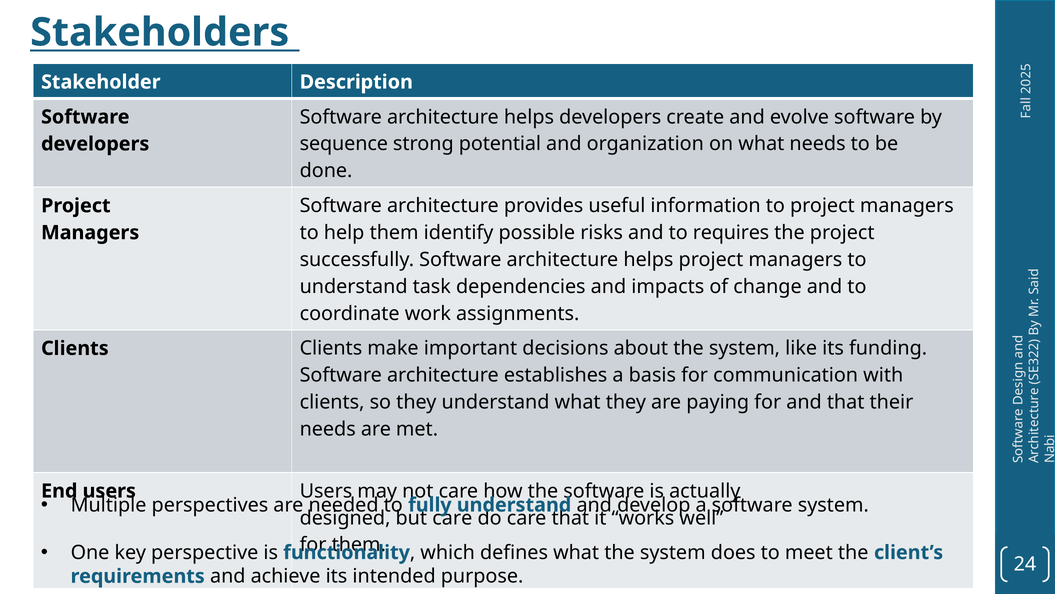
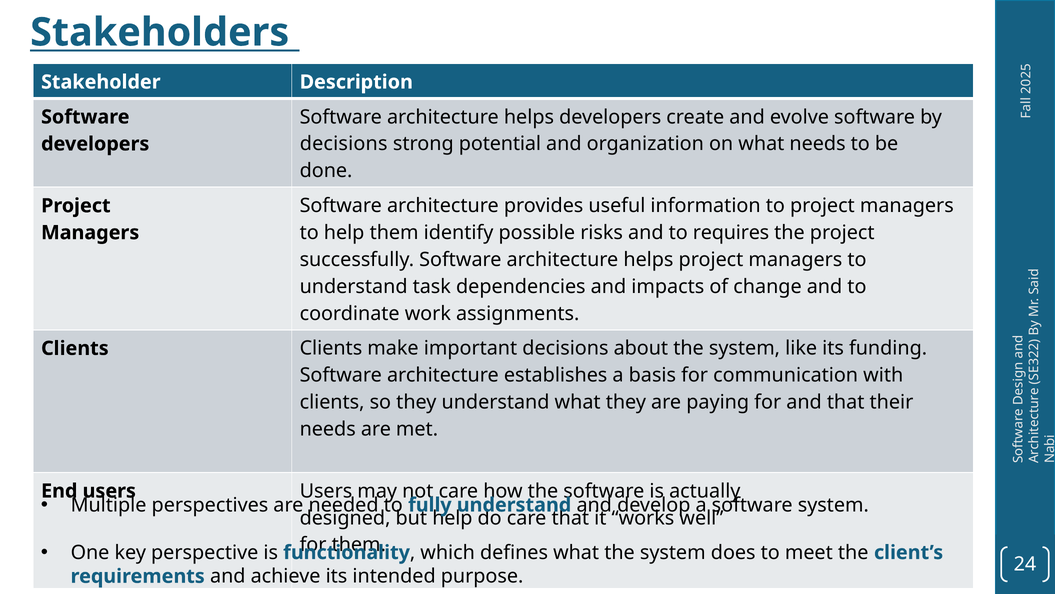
sequence: sequence -> decisions (344, 144)
but care: care -> help (452, 517)
